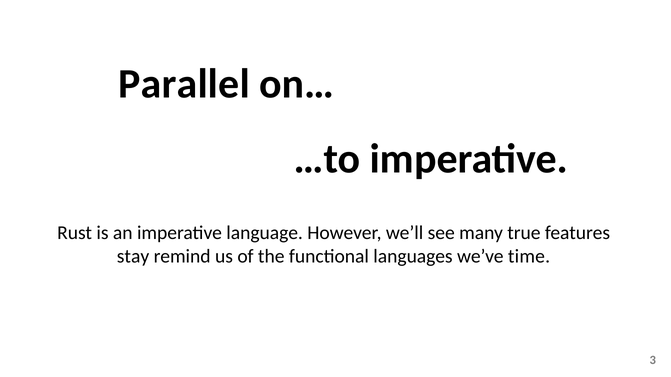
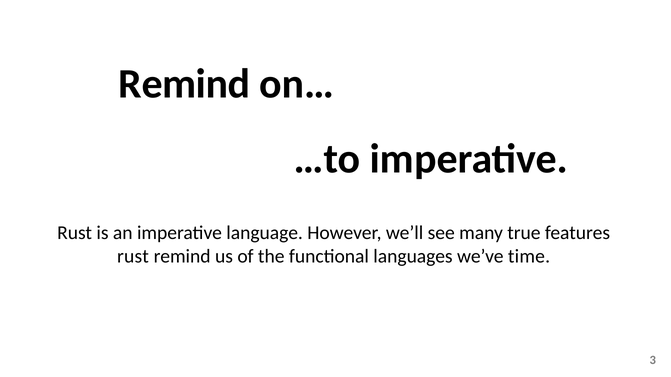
Parallel: Parallel -> Remind (184, 84)
stay: stay -> rust (133, 257)
